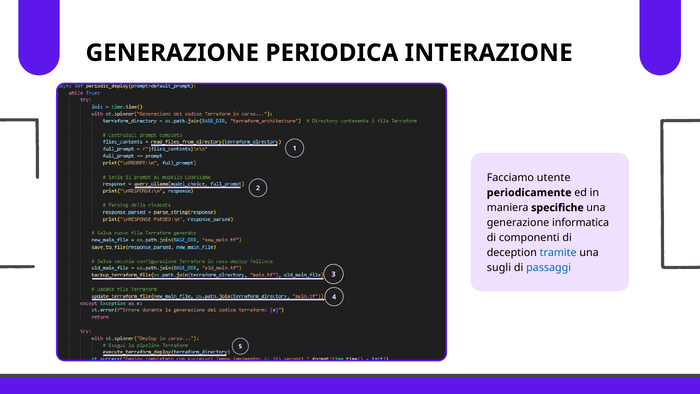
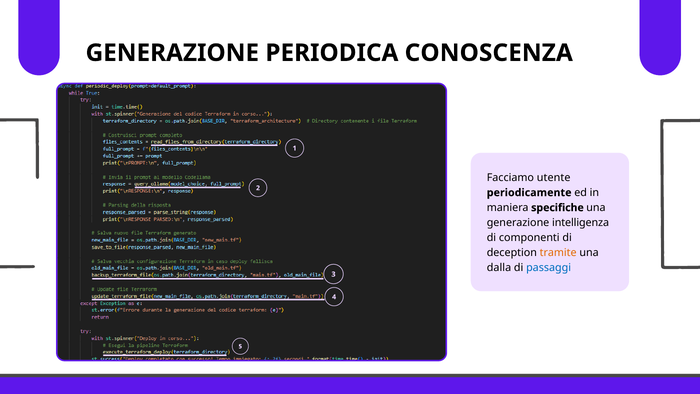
INTERAZIONE: INTERAZIONE -> CONOSCENZA (489, 53)
informatica: informatica -> intelligenza (581, 223)
tramite colour: blue -> orange (558, 253)
sugli: sugli -> dalla (499, 268)
